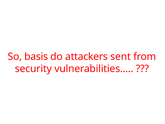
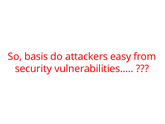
sent: sent -> easy (121, 57)
